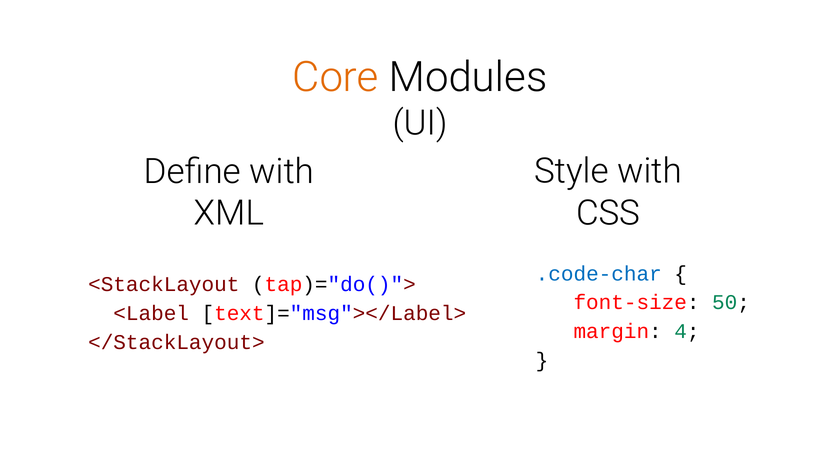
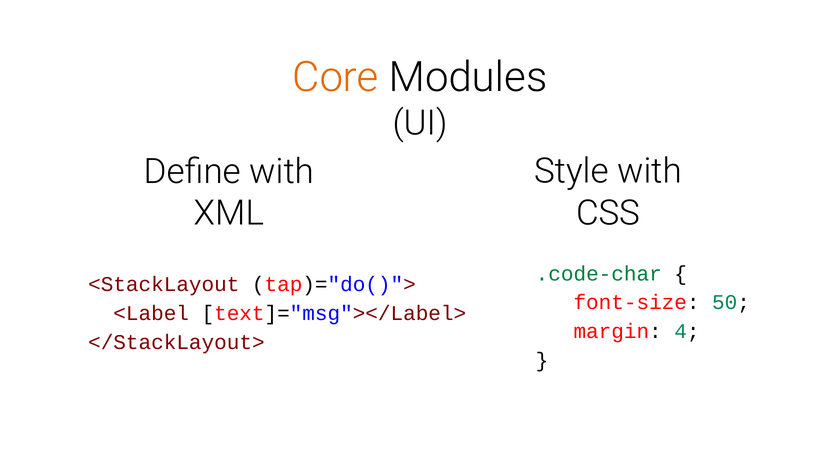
.code-char colour: blue -> green (599, 274)
